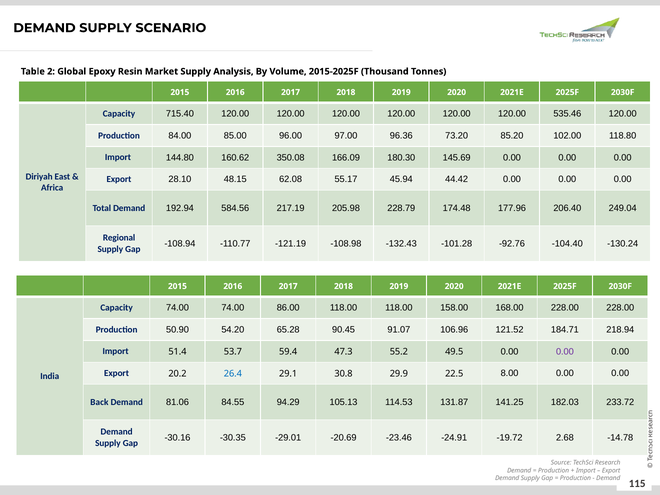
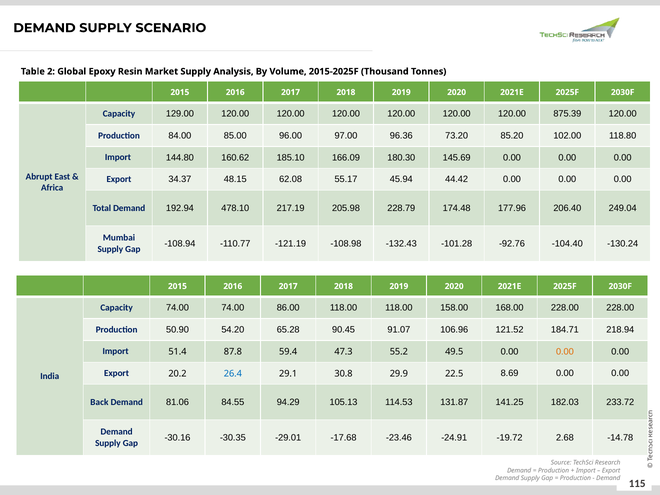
715.40: 715.40 -> 129.00 (180, 114)
535.46: 535.46 -> 875.39 (567, 114)
350.08: 350.08 -> 185.10 (291, 157)
Diriyah: Diriyah -> Abrupt (39, 176)
28.10: 28.10 -> 34.37 (180, 179)
584.56: 584.56 -> 478.10 (235, 208)
Regional: Regional -> Mumbai (119, 238)
53.7: 53.7 -> 87.8 (233, 352)
0.00 colour: purple -> orange (565, 351)
8.00: 8.00 -> 8.69 (510, 373)
-20.69: -20.69 -> -17.68 (344, 438)
